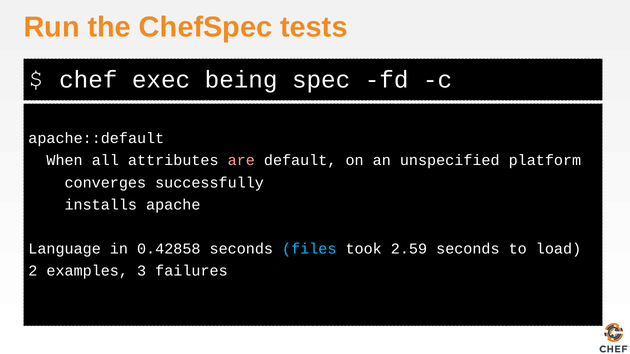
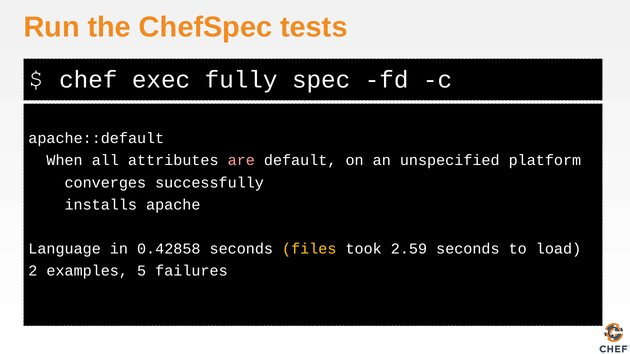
being: being -> fully (241, 80)
files colour: light blue -> yellow (309, 249)
3: 3 -> 5 (142, 271)
